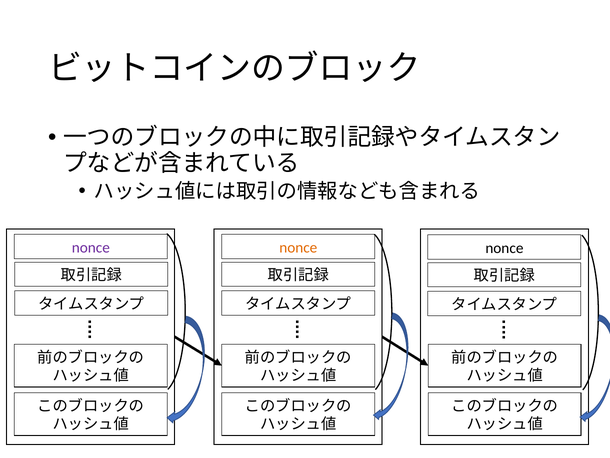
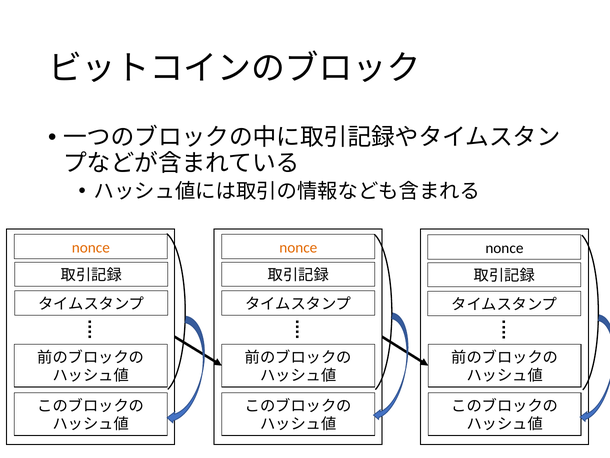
nonce colour: purple -> orange (91, 247)
